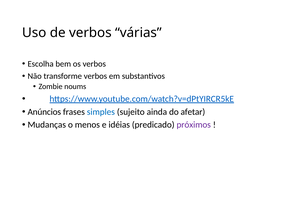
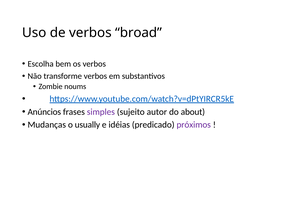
várias: várias -> broad (138, 33)
simples colour: blue -> purple (101, 112)
ainda: ainda -> autor (157, 112)
afetar: afetar -> about (193, 112)
menos: menos -> usually (87, 125)
